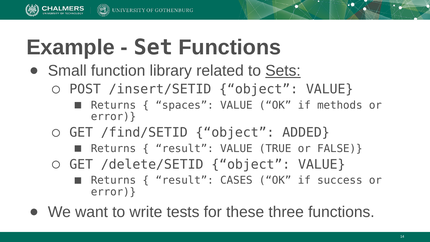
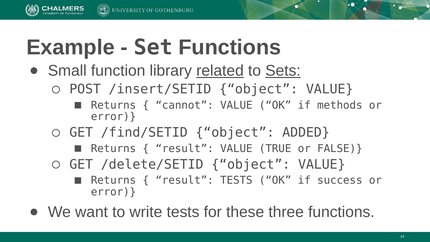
related underline: none -> present (220, 71)
spaces: spaces -> cannot (185, 105)
result CASES: CASES -> TESTS (236, 180)
